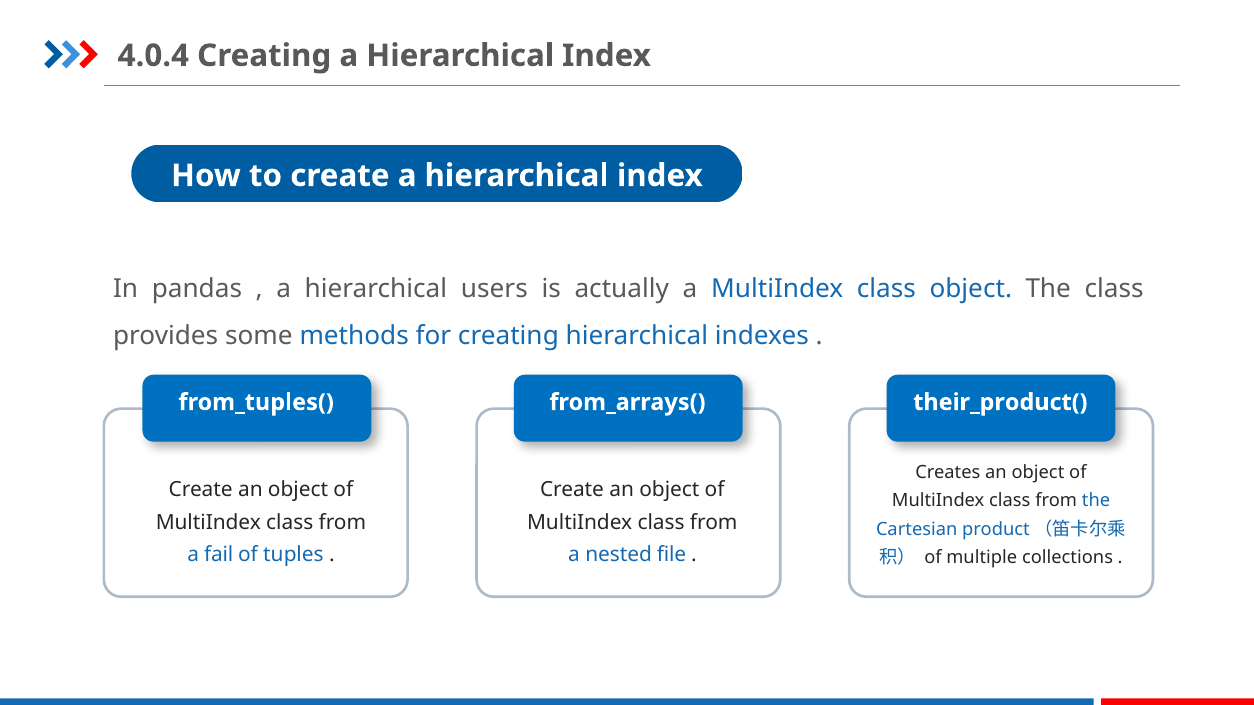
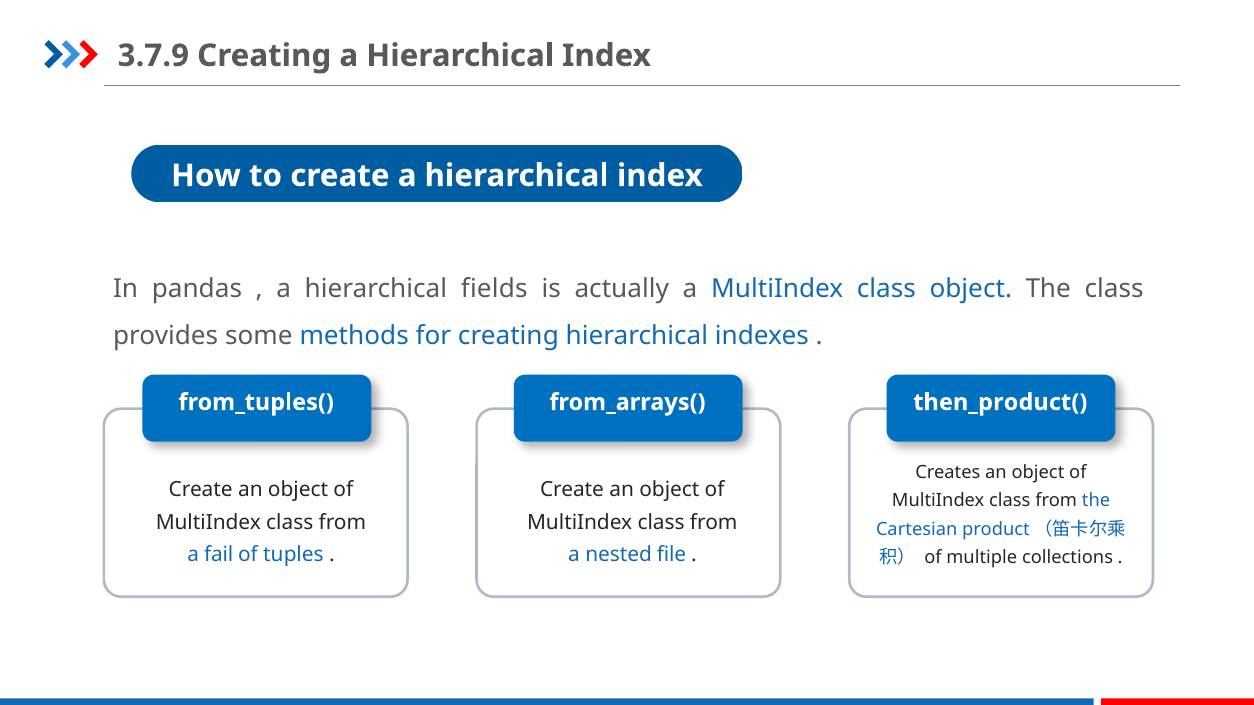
4.0.4: 4.0.4 -> 3.7.9 (153, 56)
users: users -> fields (494, 289)
their_product(: their_product( -> then_product( (1000, 403)
